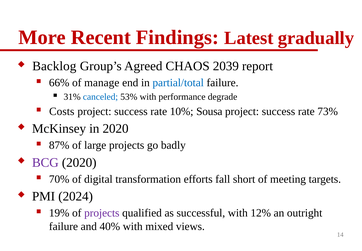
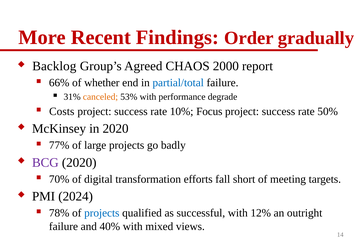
Latest: Latest -> Order (249, 38)
2039: 2039 -> 2000 (226, 66)
manage: manage -> whether (102, 83)
canceled colour: blue -> orange (100, 97)
Sousa: Sousa -> Focus (209, 111)
73%: 73% -> 50% (328, 111)
87%: 87% -> 77% (59, 145)
19%: 19% -> 78% (59, 213)
projects colour: purple -> blue (102, 213)
